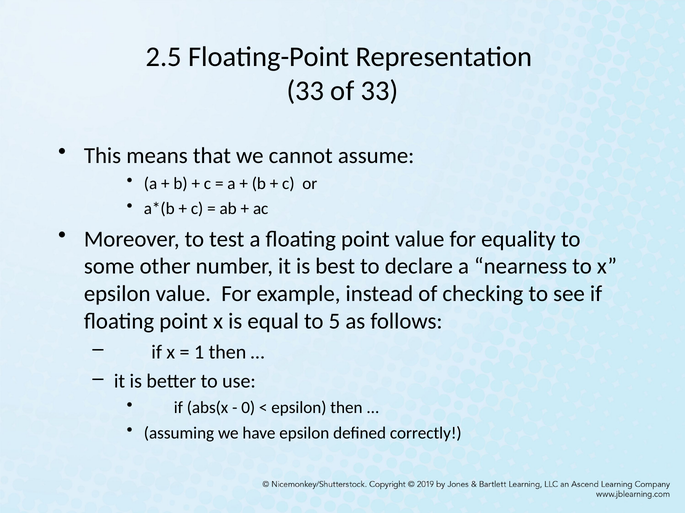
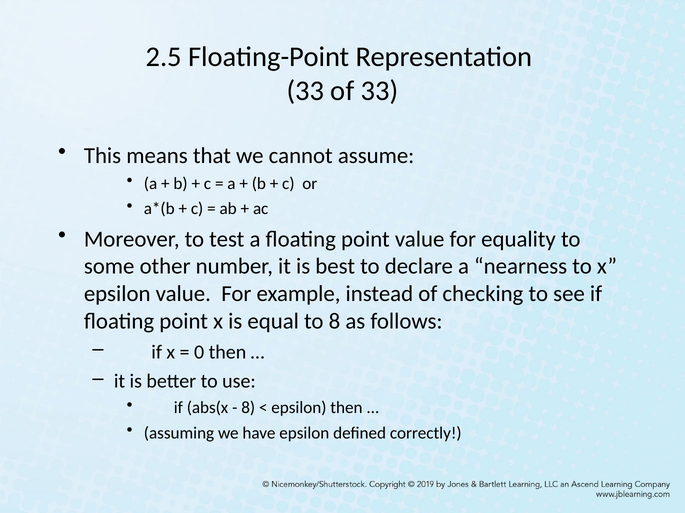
to 5: 5 -> 8 (335, 322)
1: 1 -> 0 (199, 352)
0: 0 -> 8 (248, 408)
